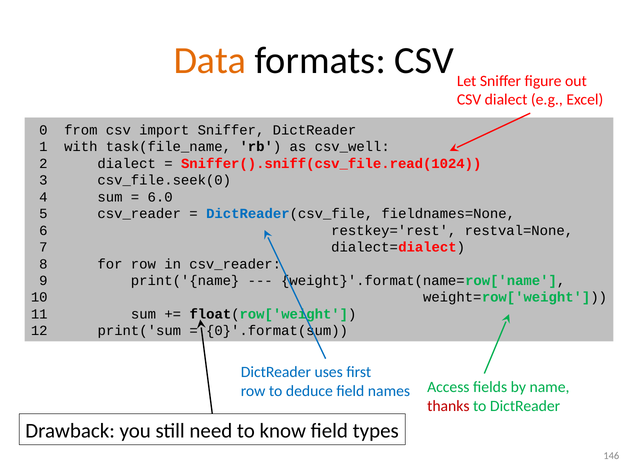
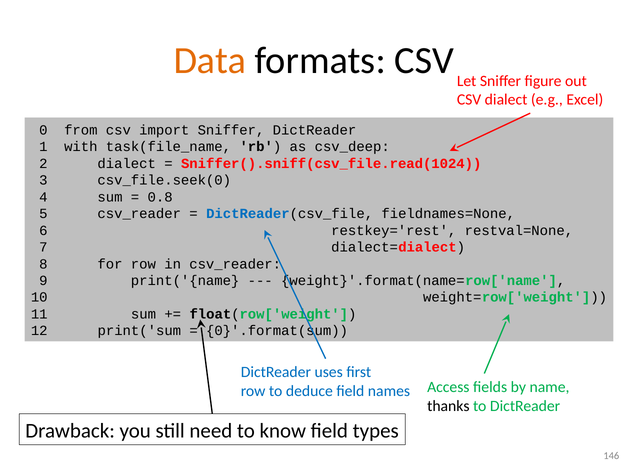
csv_well: csv_well -> csv_deep (352, 147)
6.0: 6.0 -> 0.8 (160, 197)
thanks colour: red -> black (448, 406)
